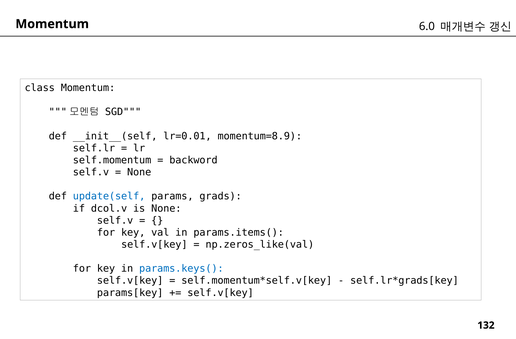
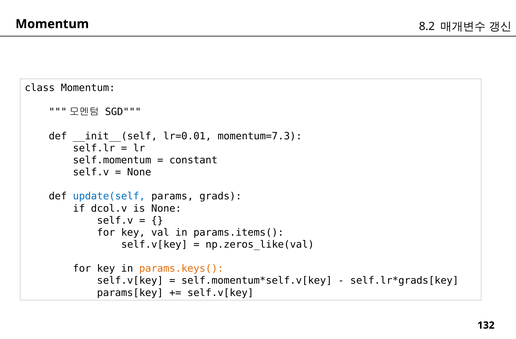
6.0: 6.0 -> 8.2 (427, 26)
momentum=8.9: momentum=8.9 -> momentum=7.3 (260, 136)
backword: backword -> constant (193, 160)
params.keys( colour: blue -> orange (181, 269)
